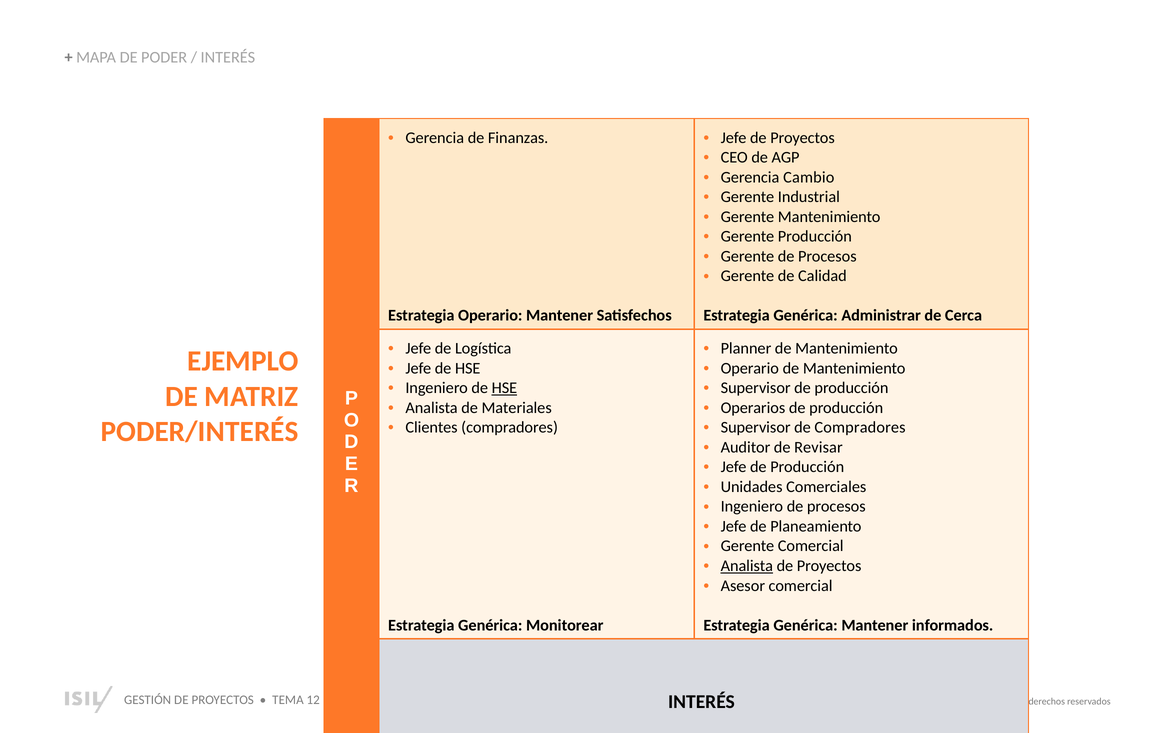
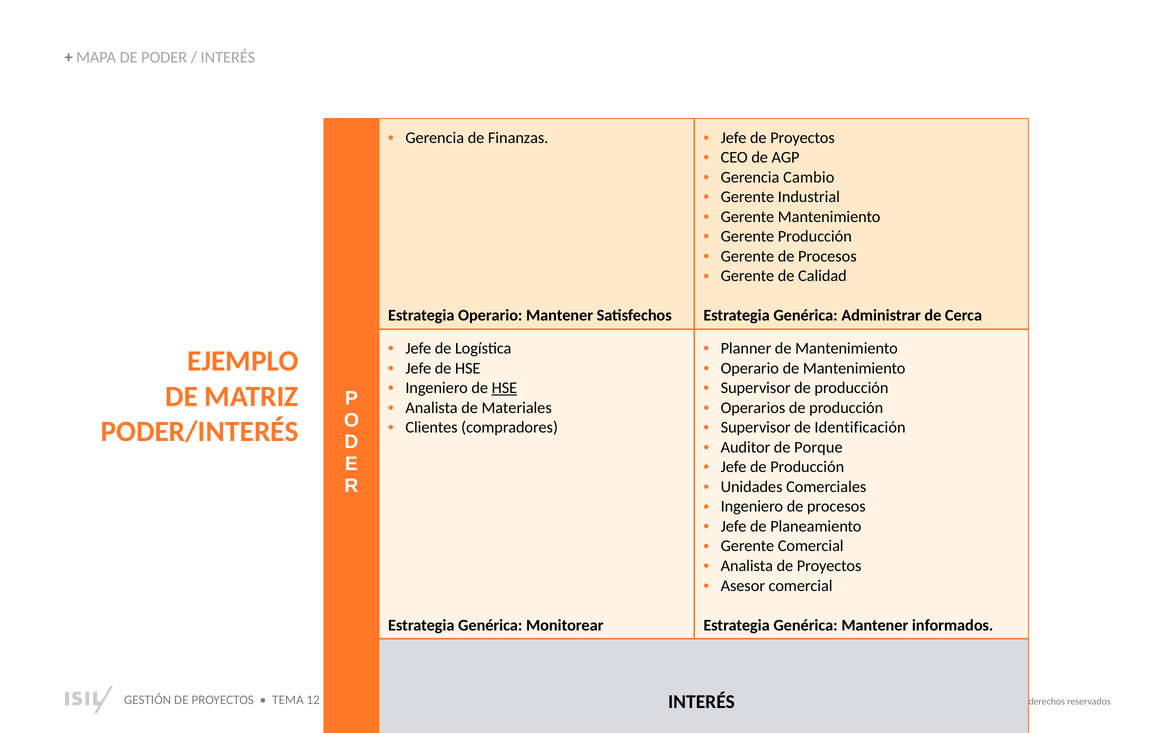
de Compradores: Compradores -> Identificación (860, 428)
Revisar: Revisar -> Porque (818, 447)
Analista underline: present -> none (747, 566)
